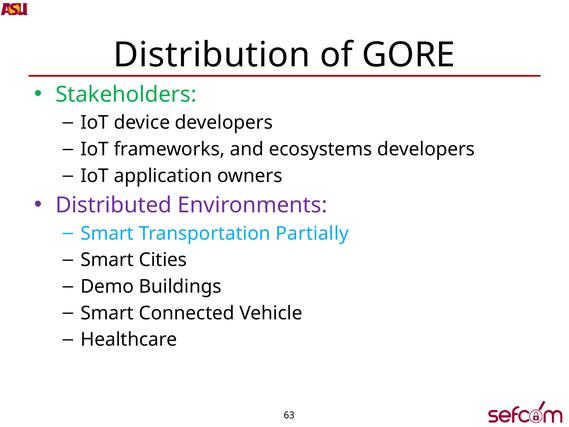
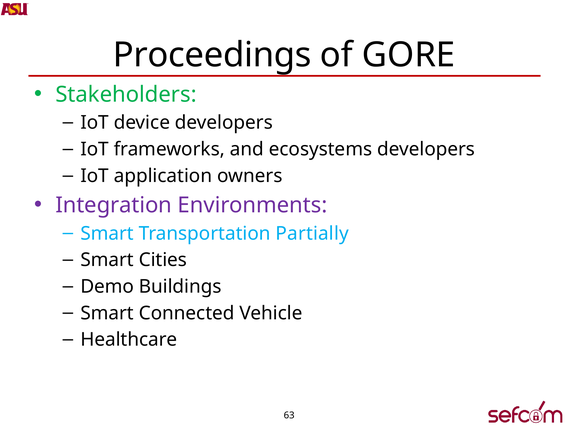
Distribution: Distribution -> Proceedings (212, 55)
Distributed: Distributed -> Integration (114, 205)
